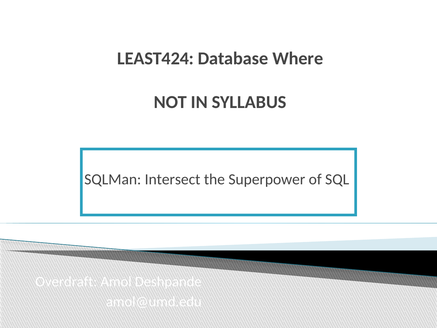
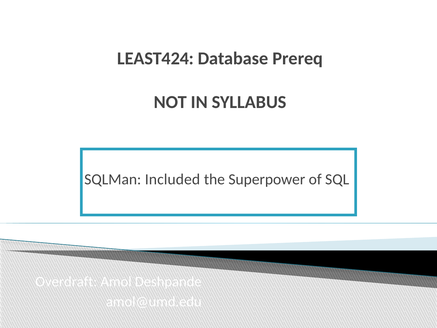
Where: Where -> Prereq (298, 58)
Intersect: Intersect -> Included (172, 179)
